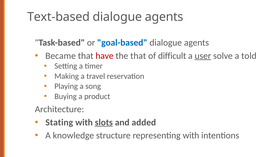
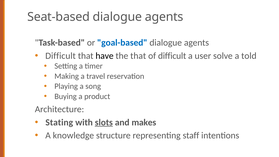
Text-based: Text-based -> Seat-based (59, 17)
Became: Became -> Difficult (61, 56)
have colour: red -> black (105, 56)
user underline: present -> none (203, 56)
added: added -> makes (144, 122)
representing with: with -> staff (191, 135)
